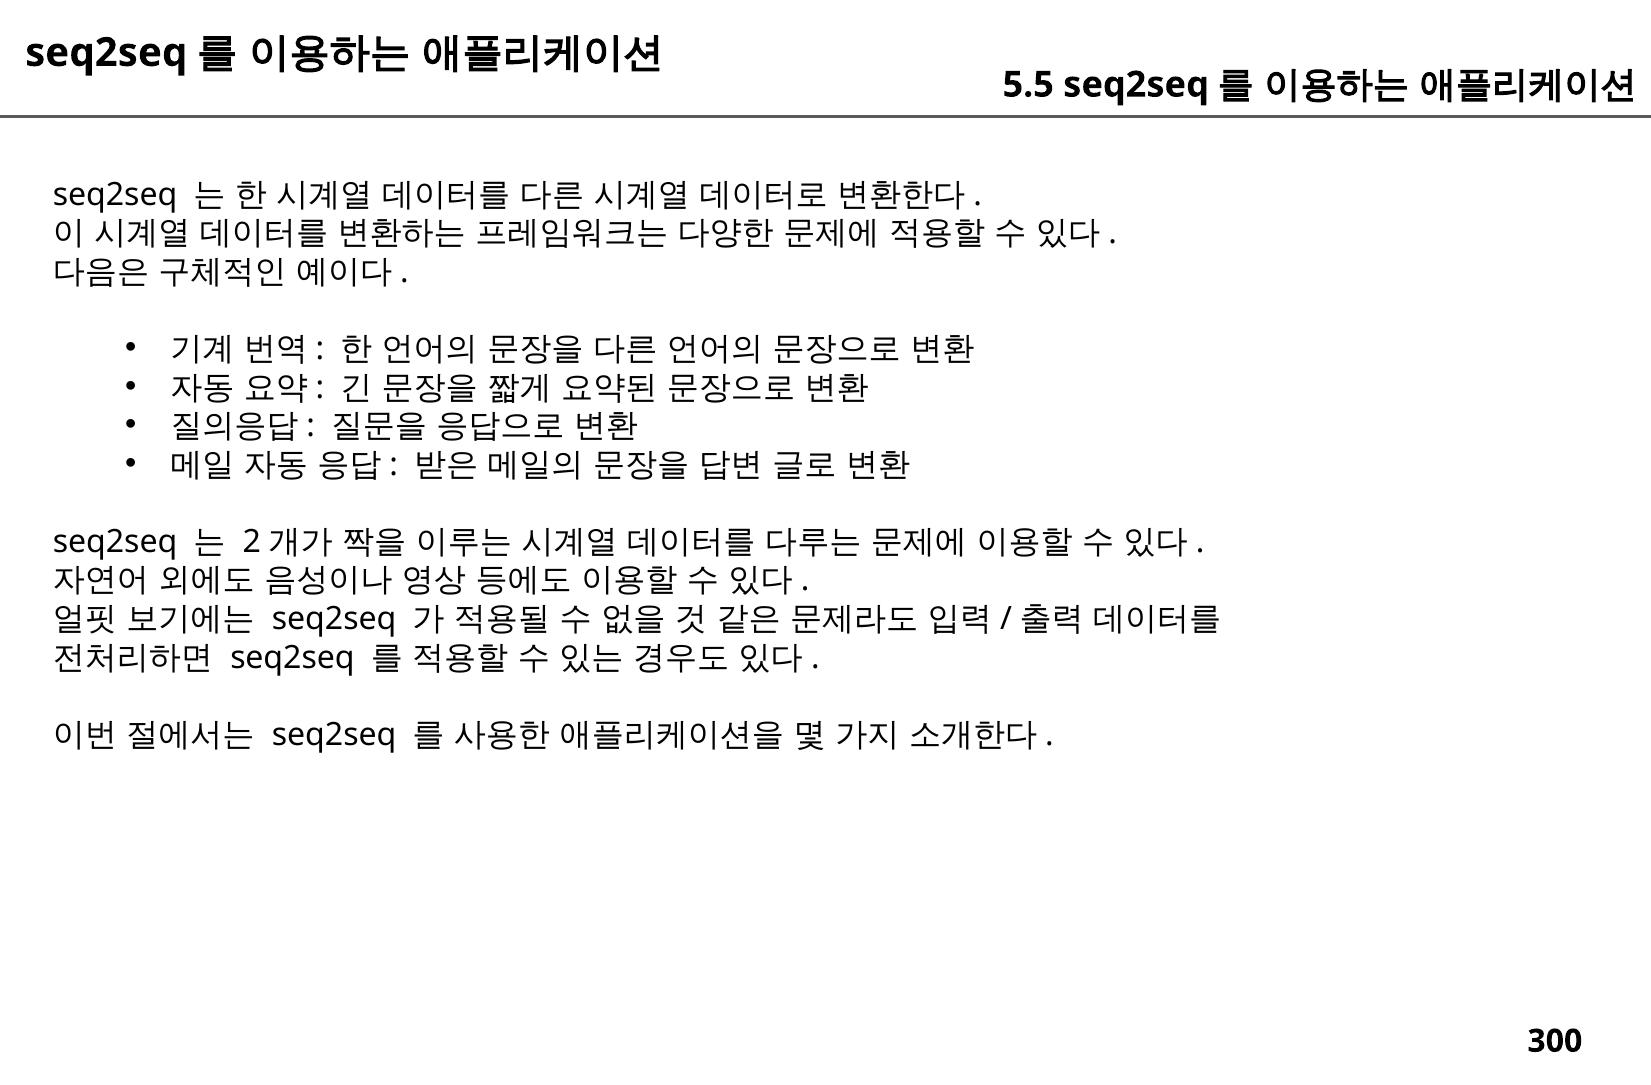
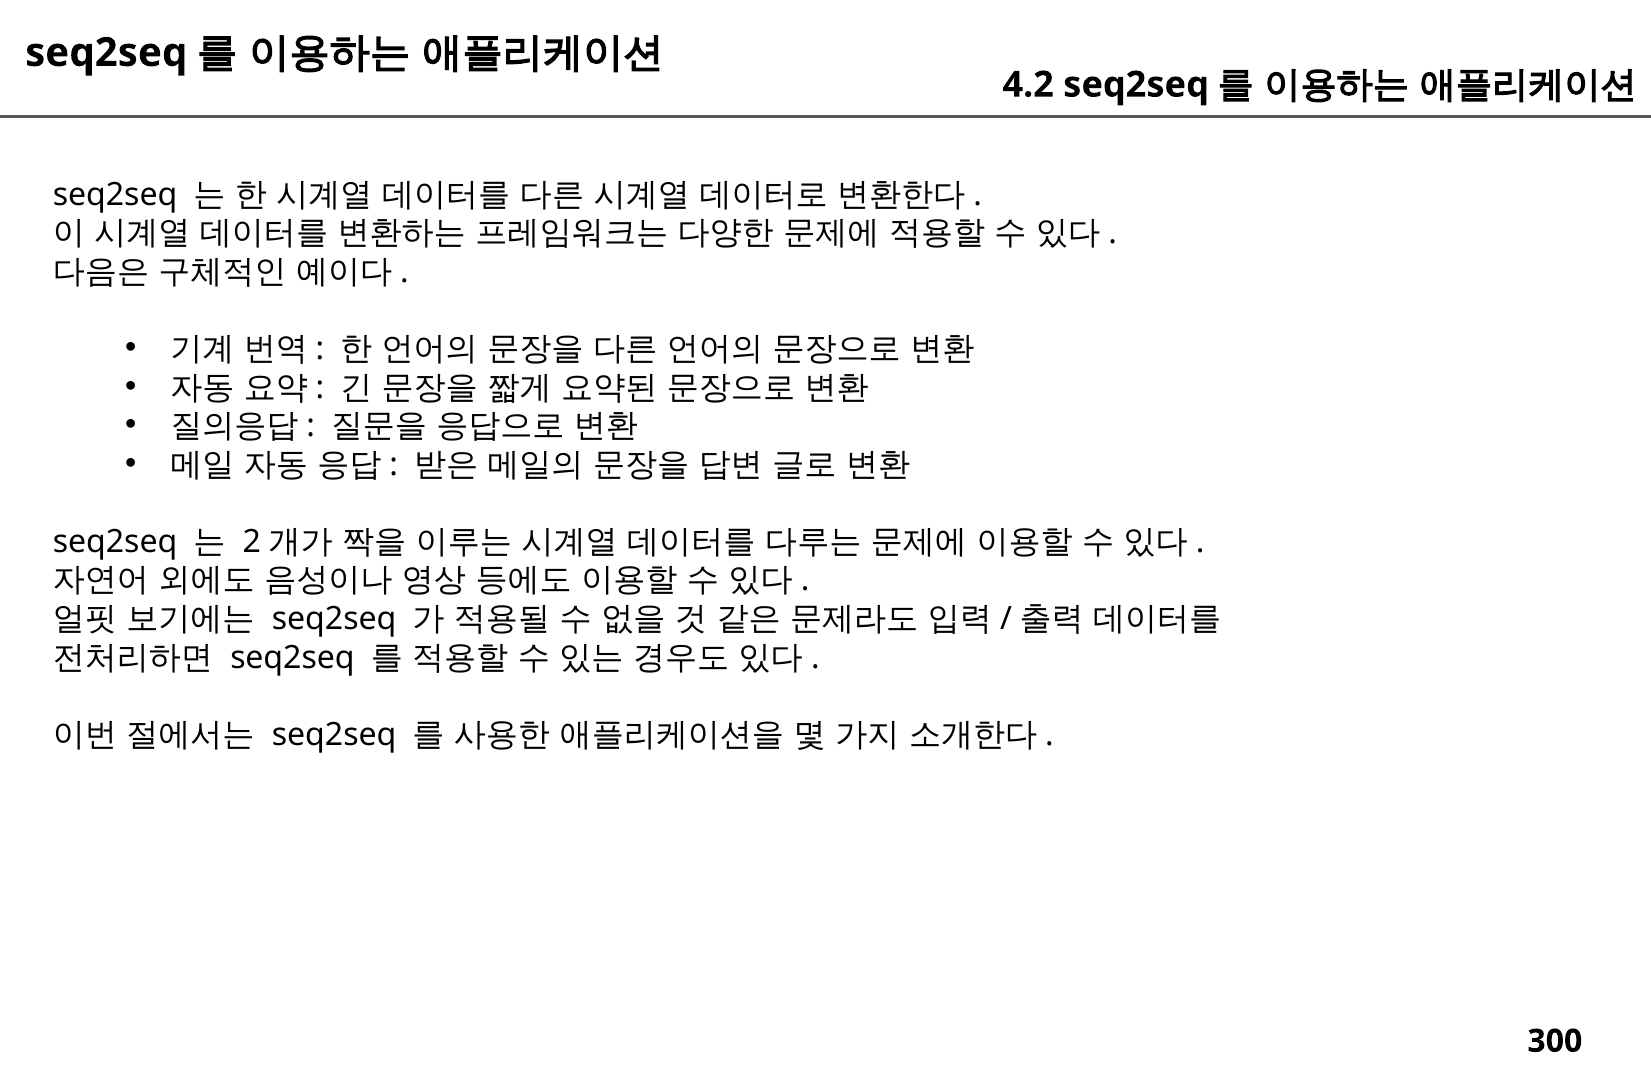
5.5: 5.5 -> 4.2 (1028, 85)
